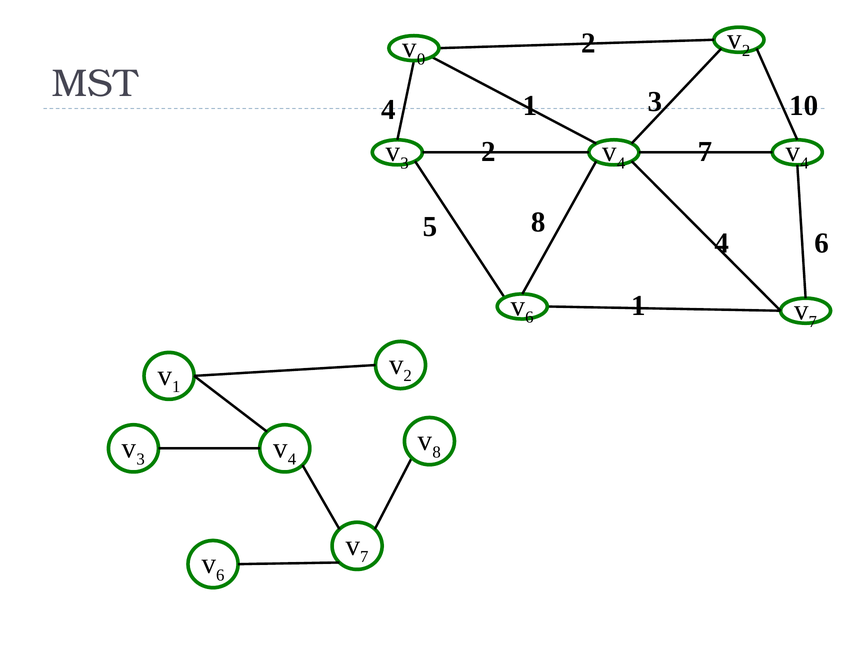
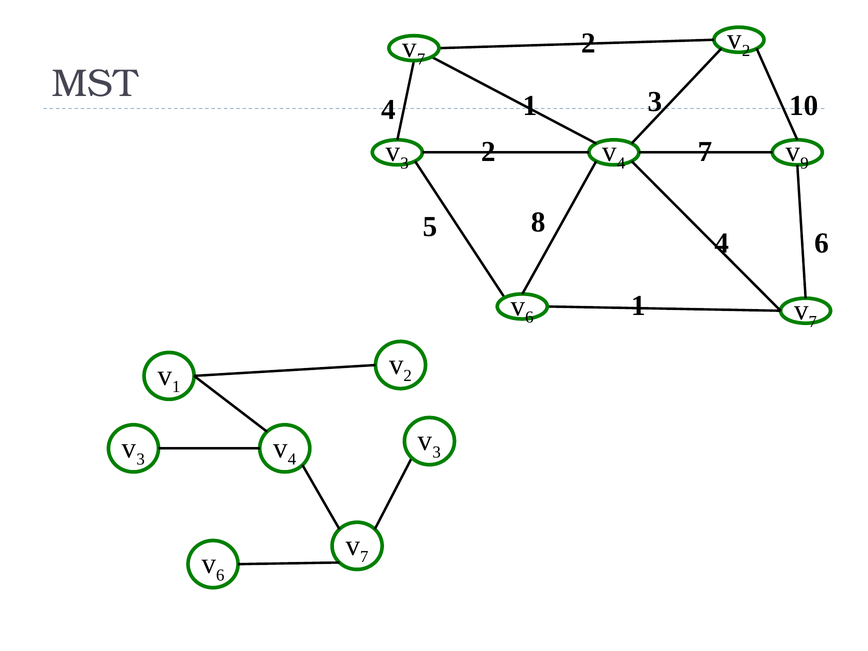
0: 0 -> 7 (421, 59)
4: 4 -> 9 (804, 163)
8: 8 -> 3 (437, 452)
